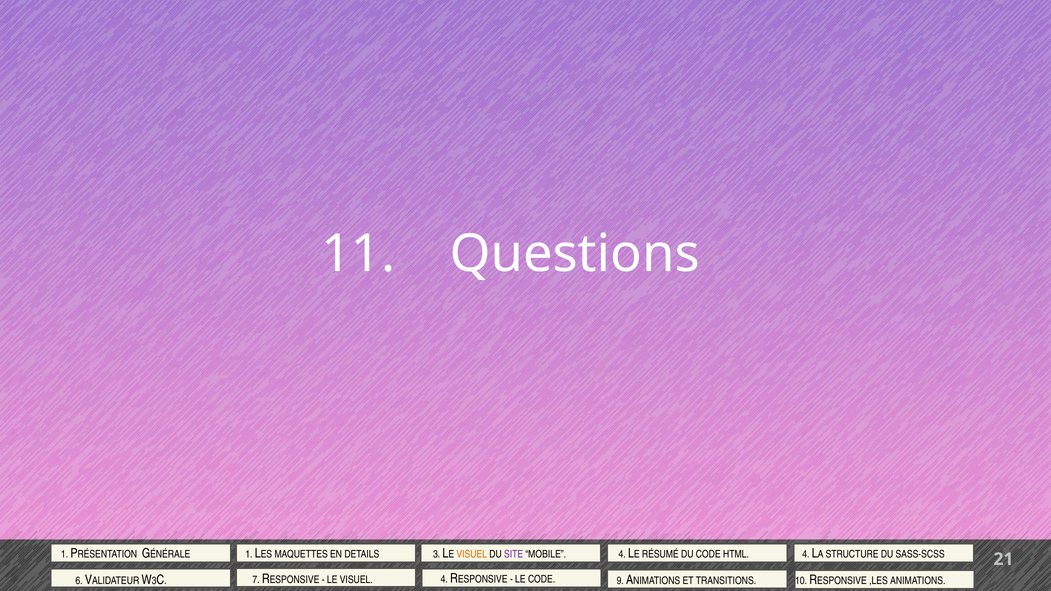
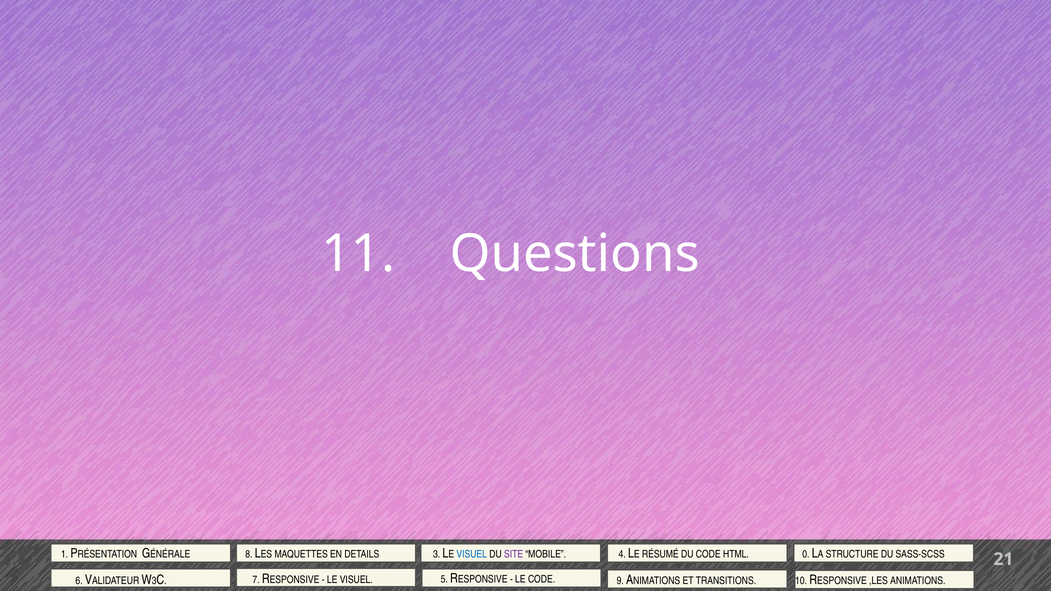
GÉNÉRALE 1: 1 -> 8 (249, 555)
VISUEL colour: orange -> blue (472, 555)
MOBILE 4: 4 -> 0 (806, 555)
VISUEL 4: 4 -> 5 (444, 579)
